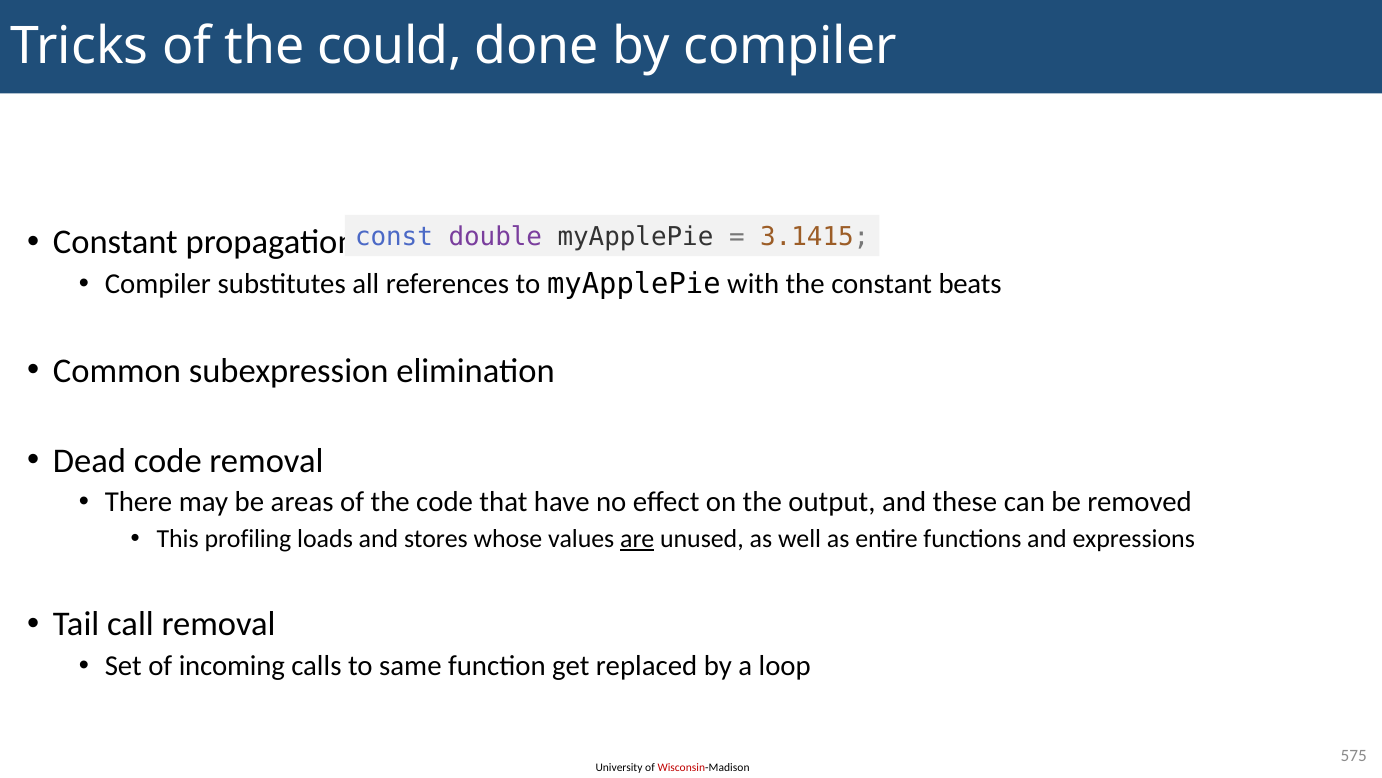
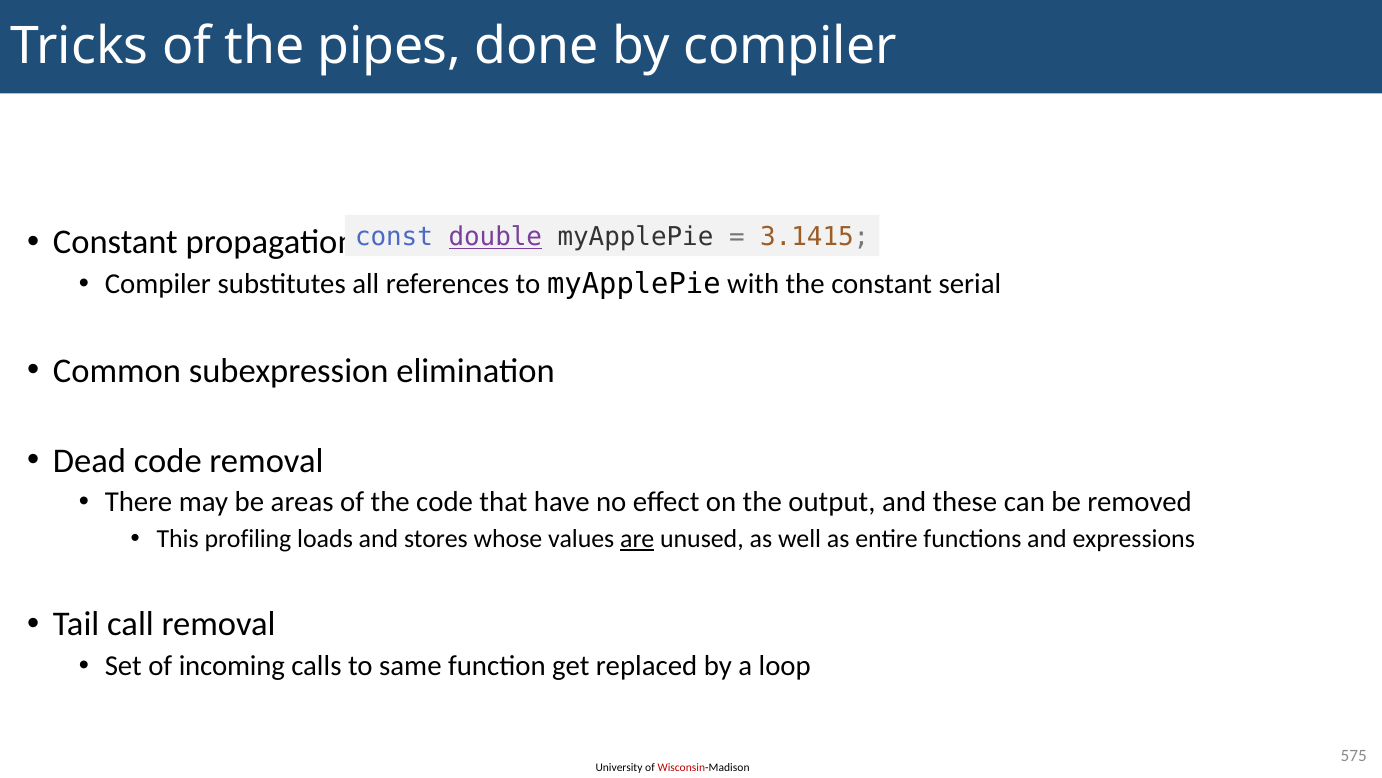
could: could -> pipes (390, 46)
double underline: none -> present (495, 237)
beats: beats -> serial (970, 284)
